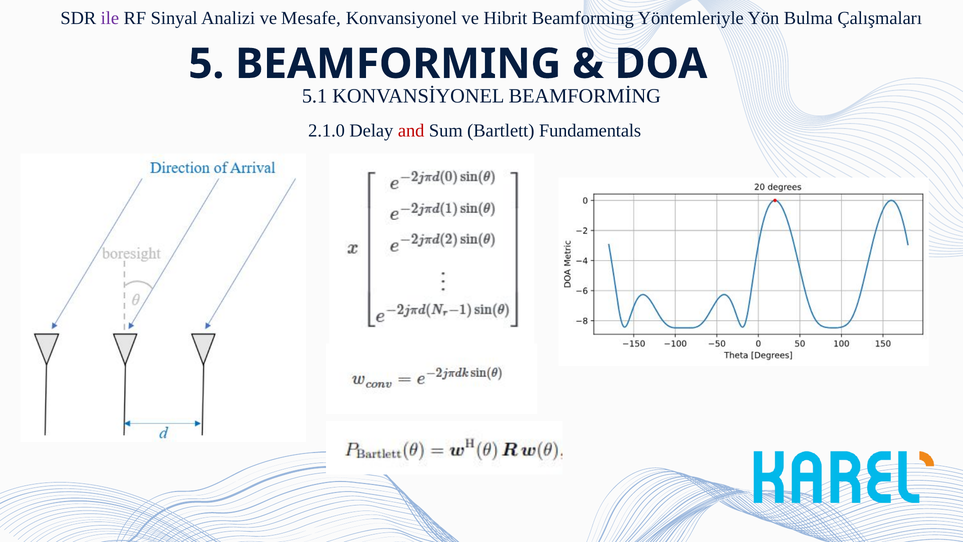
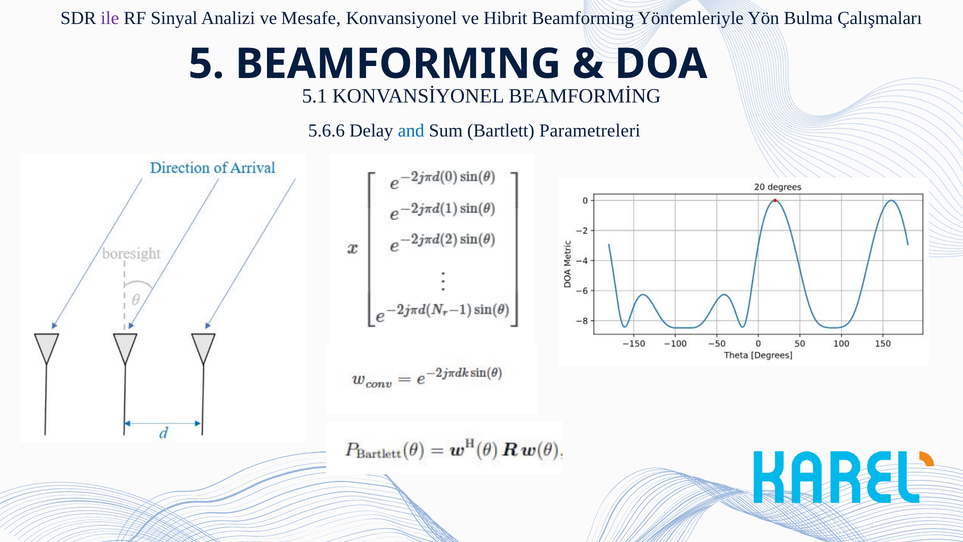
2.1.0: 2.1.0 -> 5.6.6 (327, 131)
and colour: red -> blue (411, 131)
Fundamentals: Fundamentals -> Parametreleri (590, 131)
